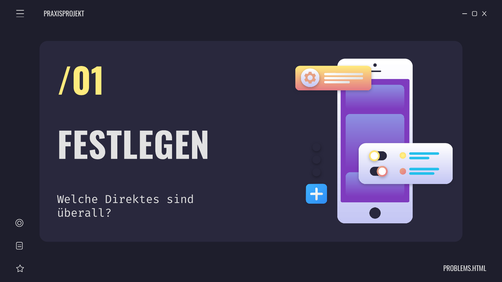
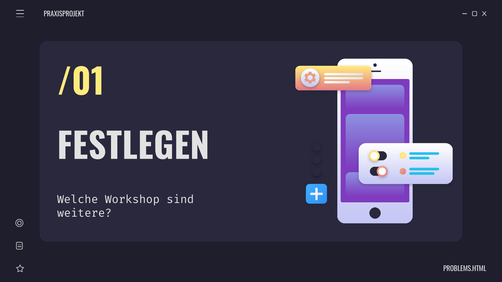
Direktes: Direktes -> Workshop (132, 200)
überall: überall -> weitere (84, 213)
